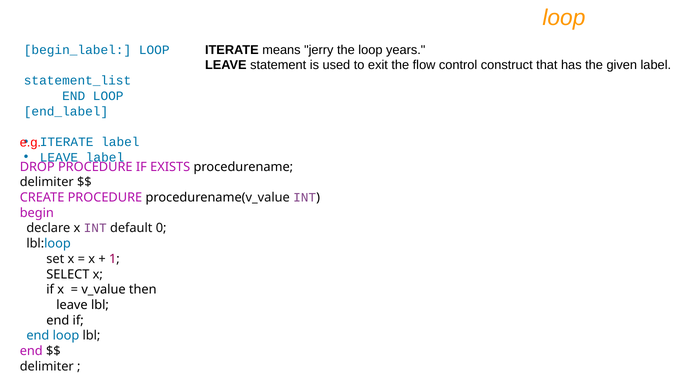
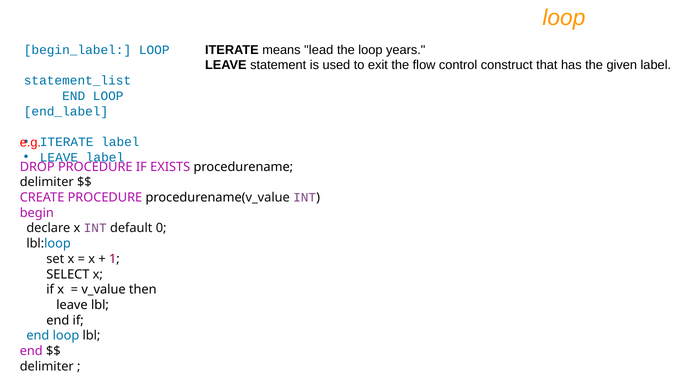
jerry: jerry -> lead (319, 50)
